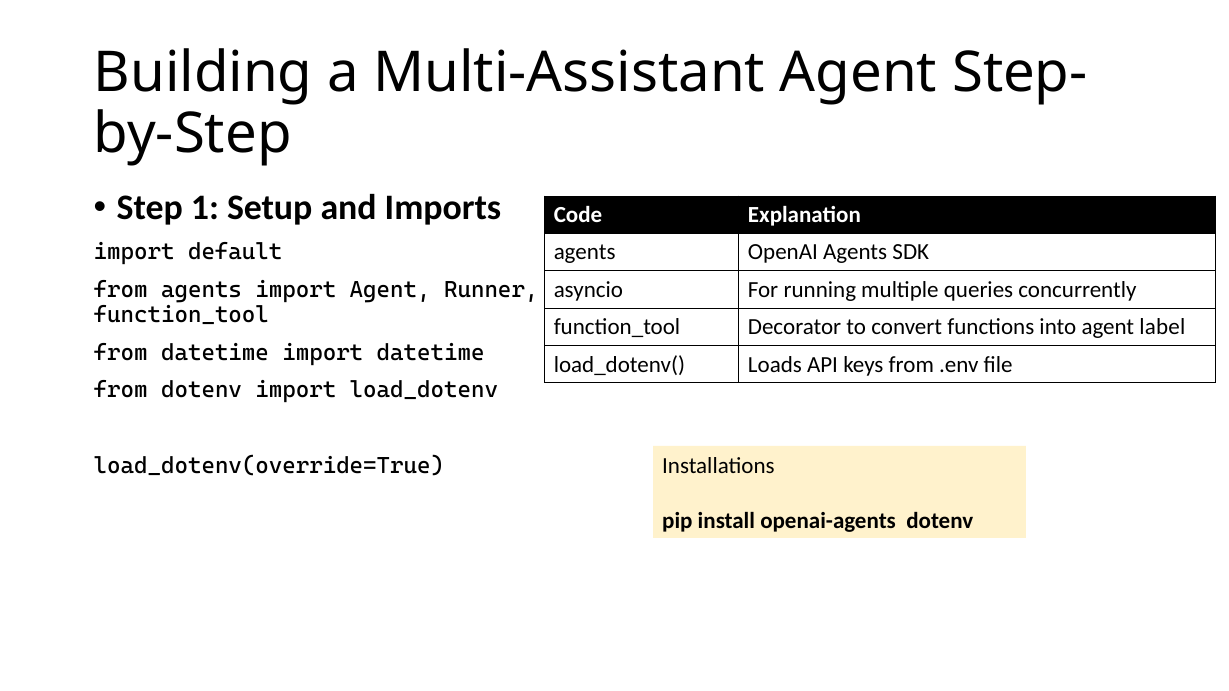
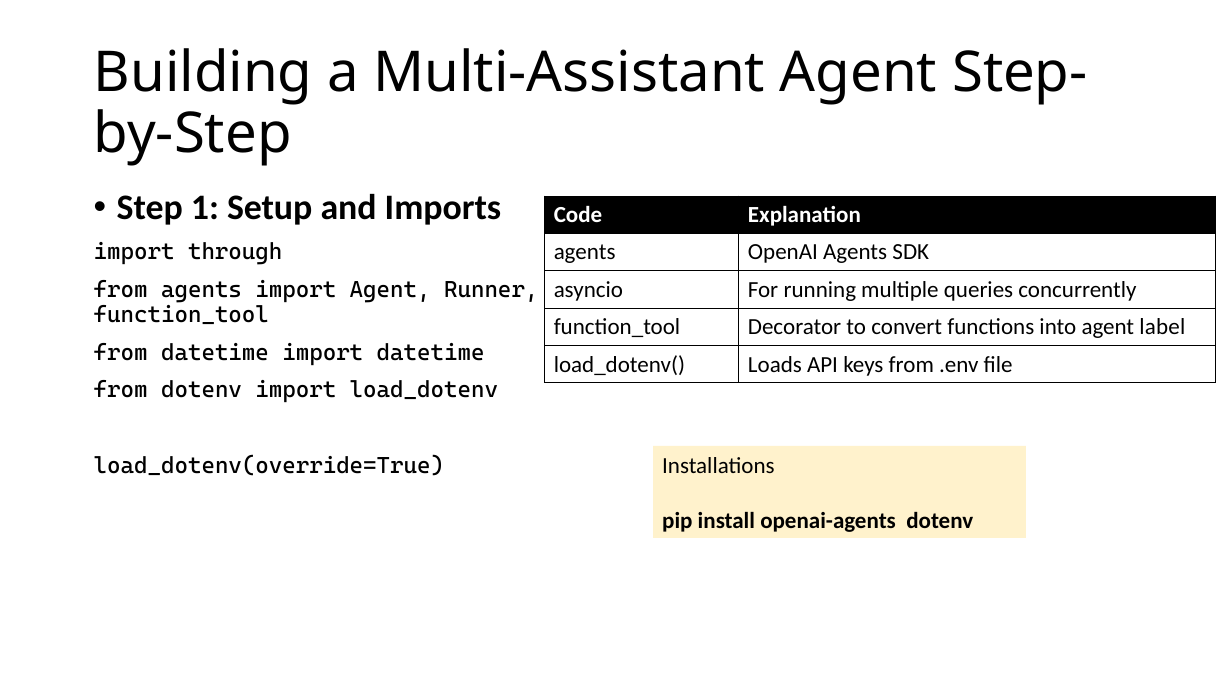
default: default -> through (235, 252)
